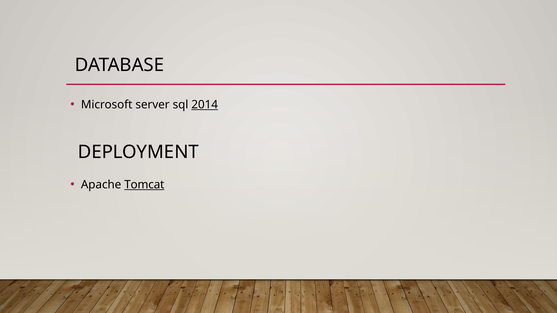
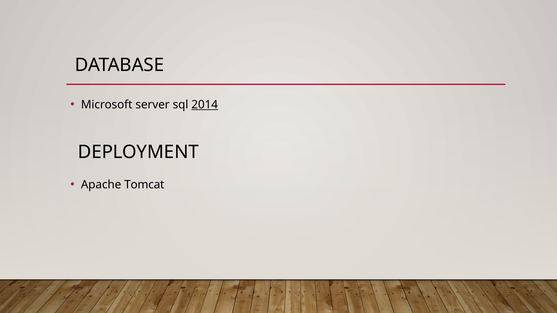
Tomcat underline: present -> none (144, 185)
